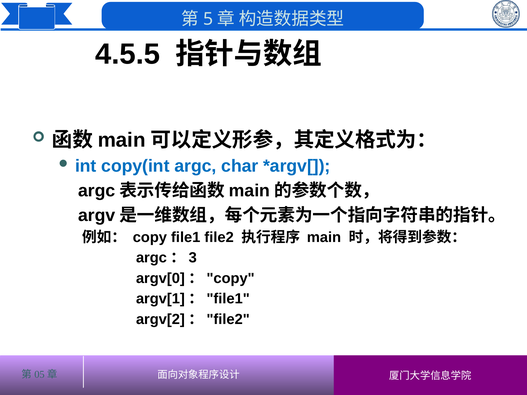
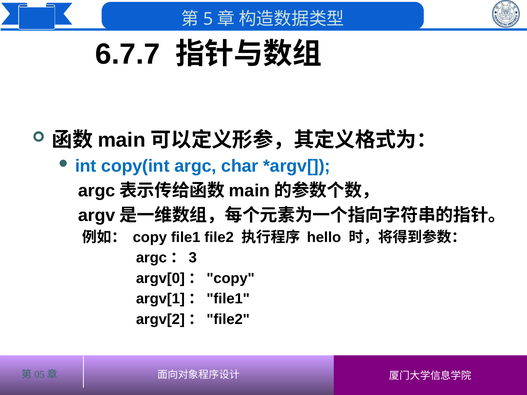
4.5.5: 4.5.5 -> 6.7.7 (128, 54)
main: main -> hello (324, 237)
